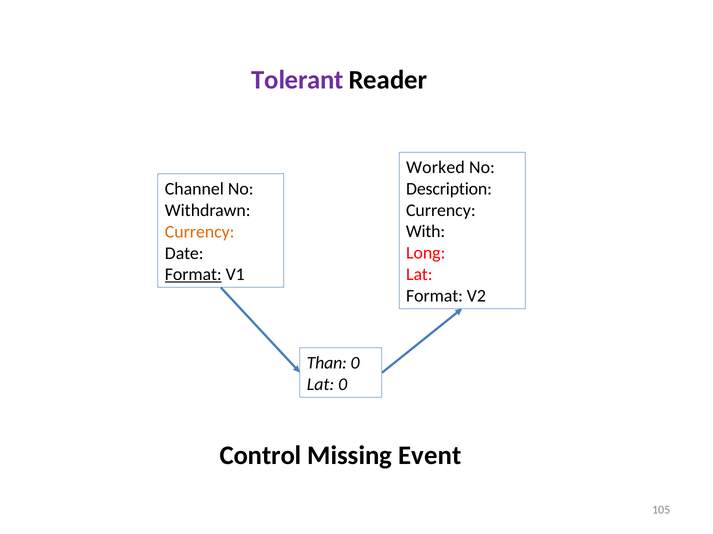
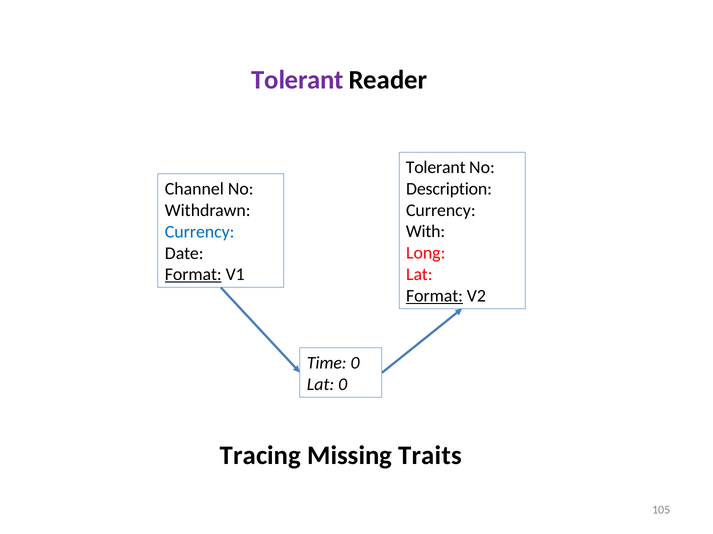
Worked: Worked -> Tolerant (436, 168)
Currency colour: orange -> blue (200, 232)
Format underline: none -> present (434, 296)
Than: Than -> Time (327, 363)
Control: Control -> Tracing (260, 456)
Event: Event -> Traits (430, 456)
